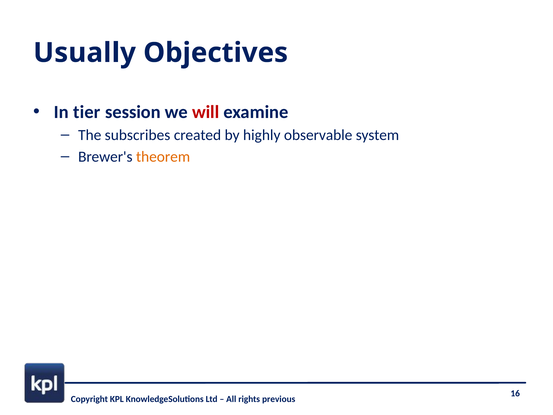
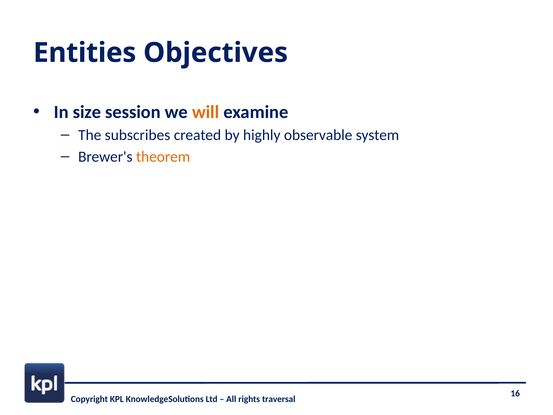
Usually: Usually -> Entities (85, 53)
tier: tier -> size (87, 112)
will colour: red -> orange (206, 112)
previous: previous -> traversal (279, 399)
